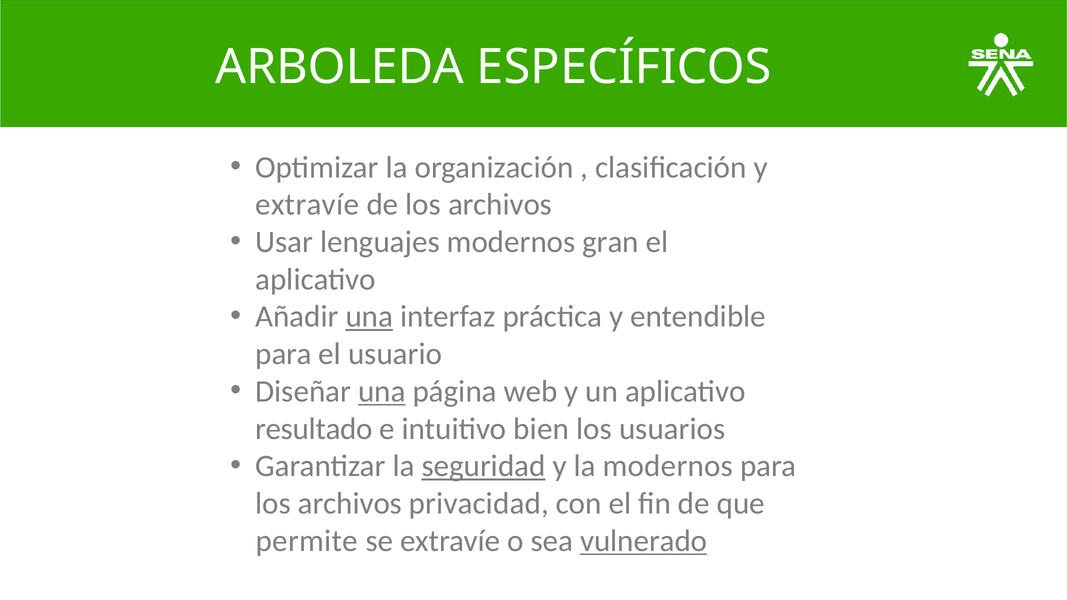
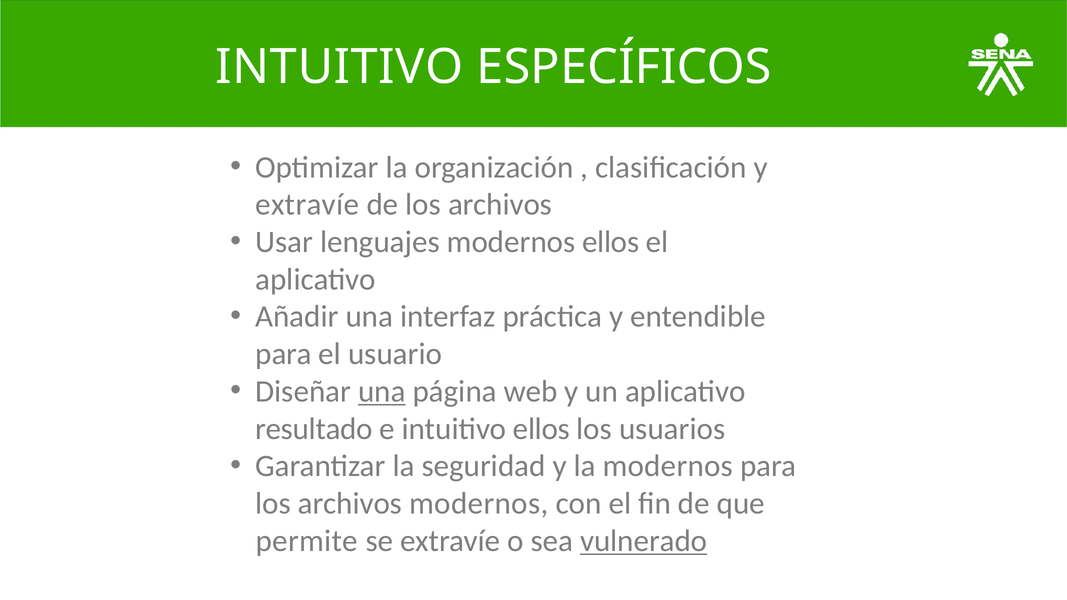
ARBOLEDA: ARBOLEDA -> INTUITIVO (339, 67)
modernos gran: gran -> ellos (611, 242)
una underline: present -> none (369, 317)
intuitivo bien: bien -> ellos (541, 429)
seguridad underline: present -> none (484, 466)
archivos privacidad: privacidad -> modernos (479, 504)
